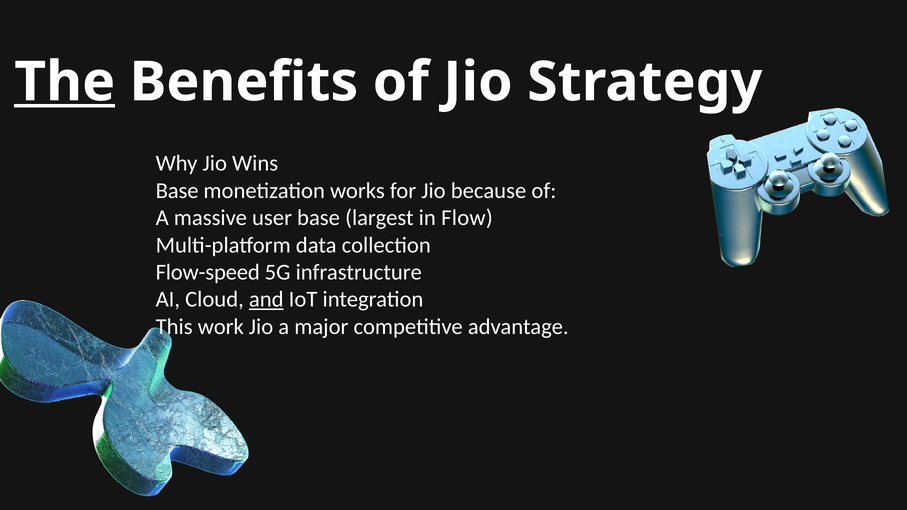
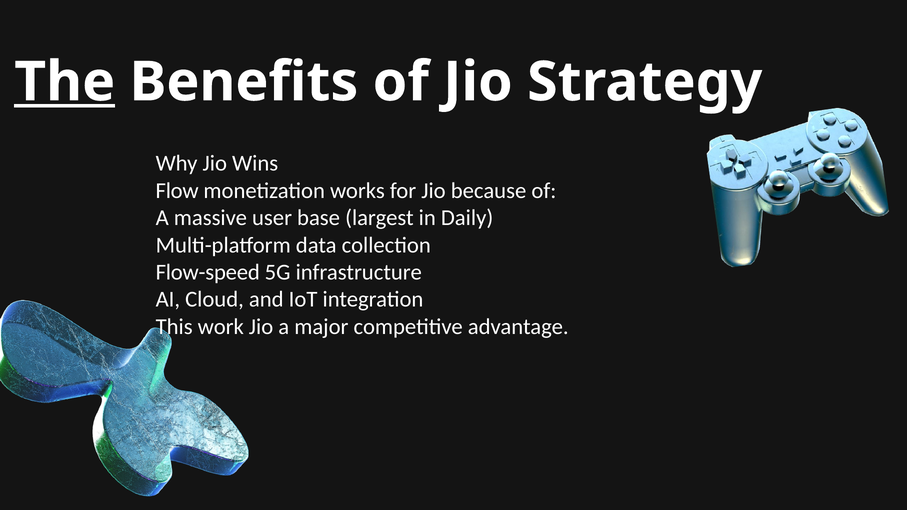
Base: Base -> Flow (177, 191)
Flow: Flow -> Daily (467, 218)
and underline: present -> none (266, 300)
